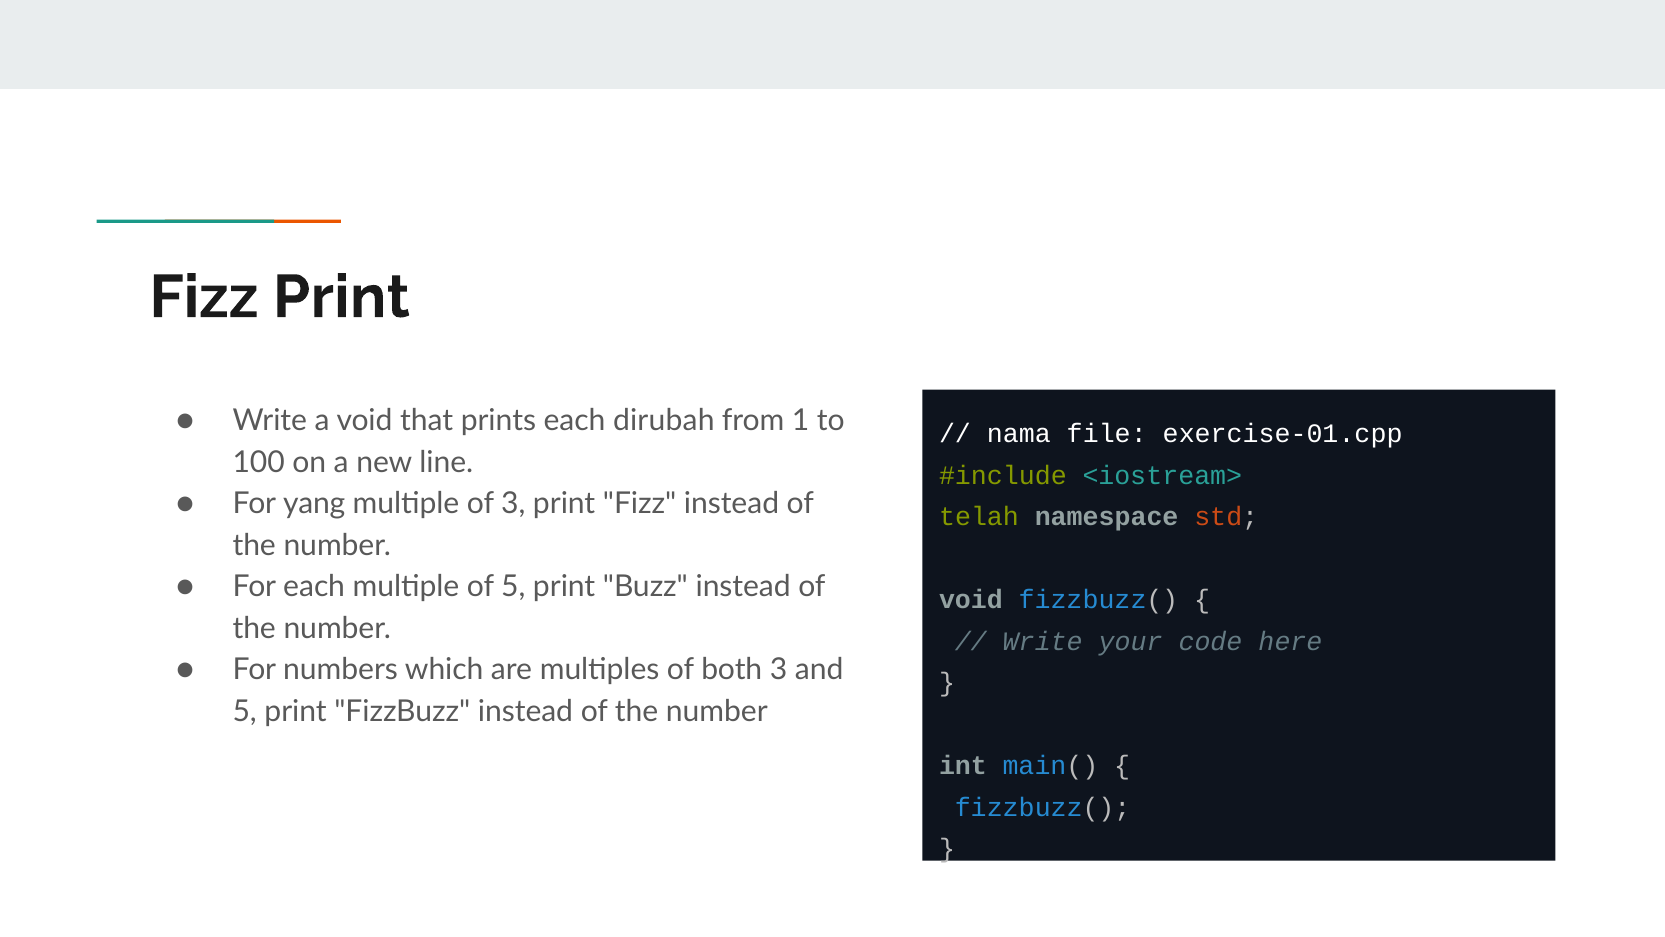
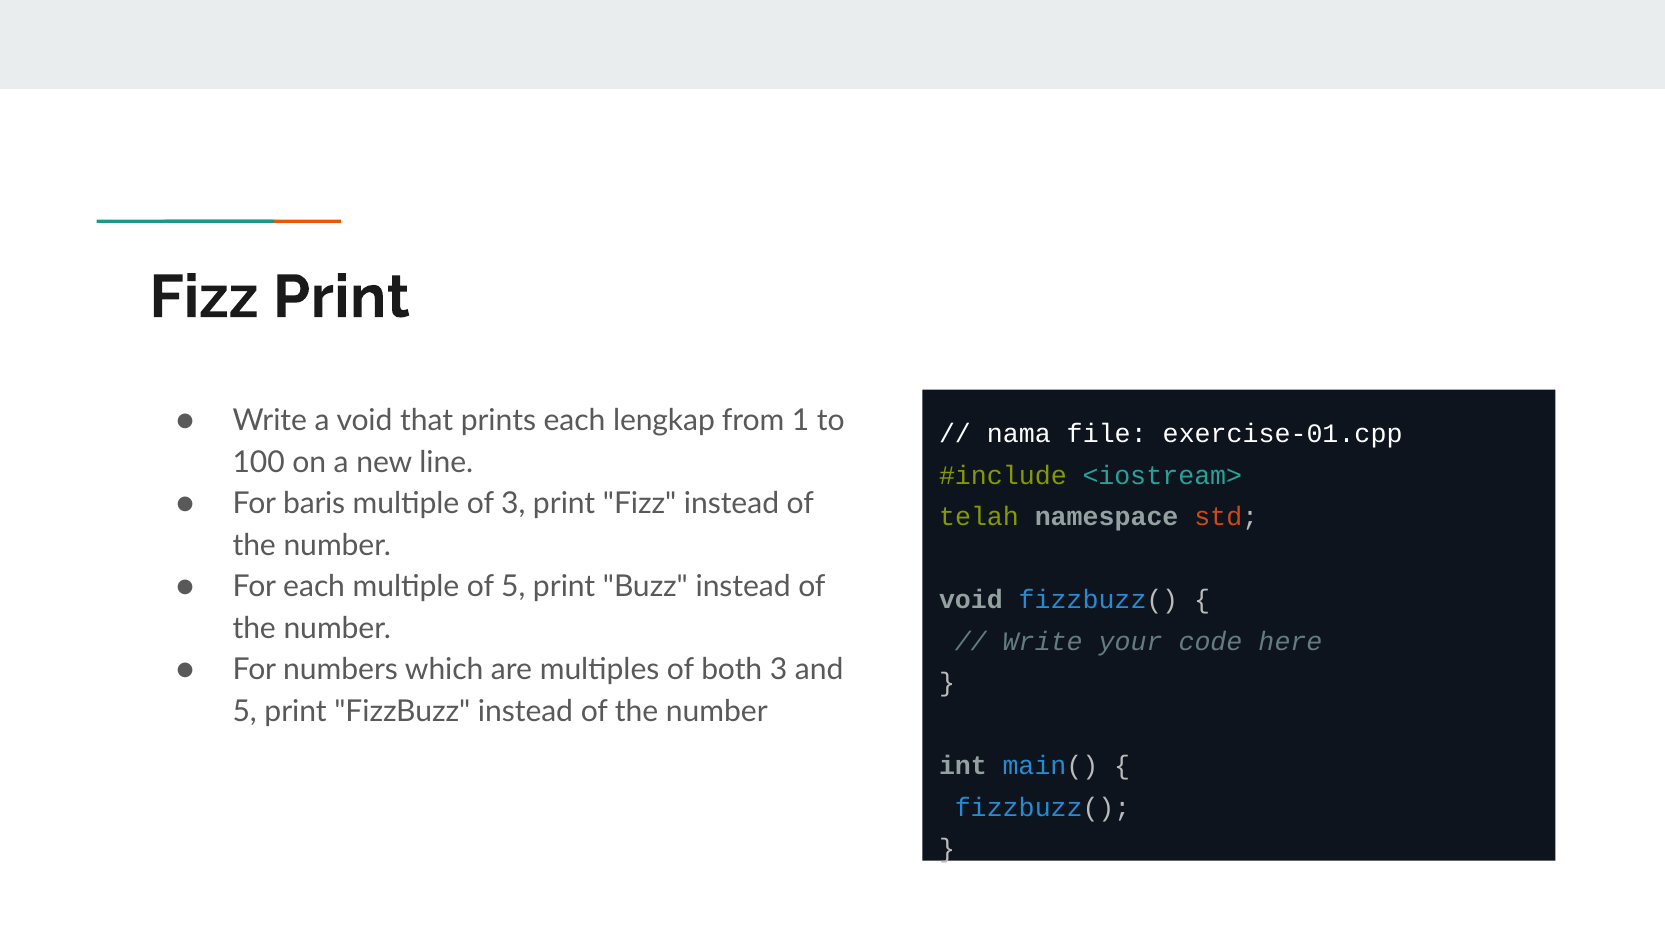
dirubah: dirubah -> lengkap (664, 421)
yang: yang -> baris (314, 504)
